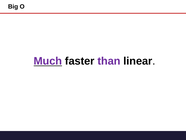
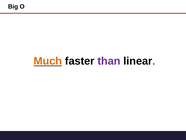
Much colour: purple -> orange (48, 61)
